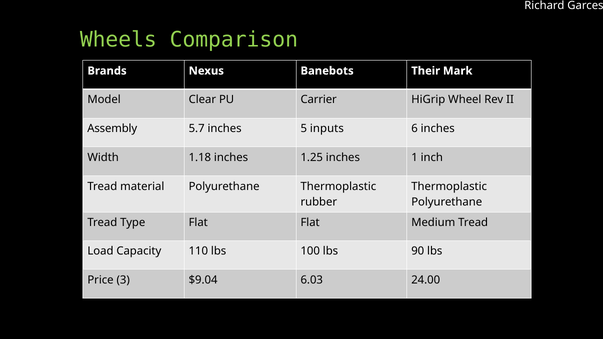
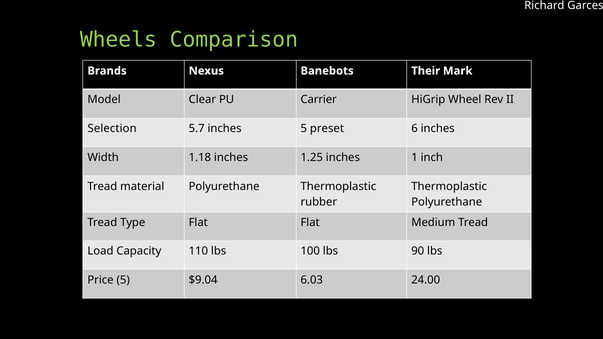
Assembly: Assembly -> Selection (112, 129)
inputs: inputs -> preset (327, 129)
Price 3: 3 -> 5 (123, 280)
